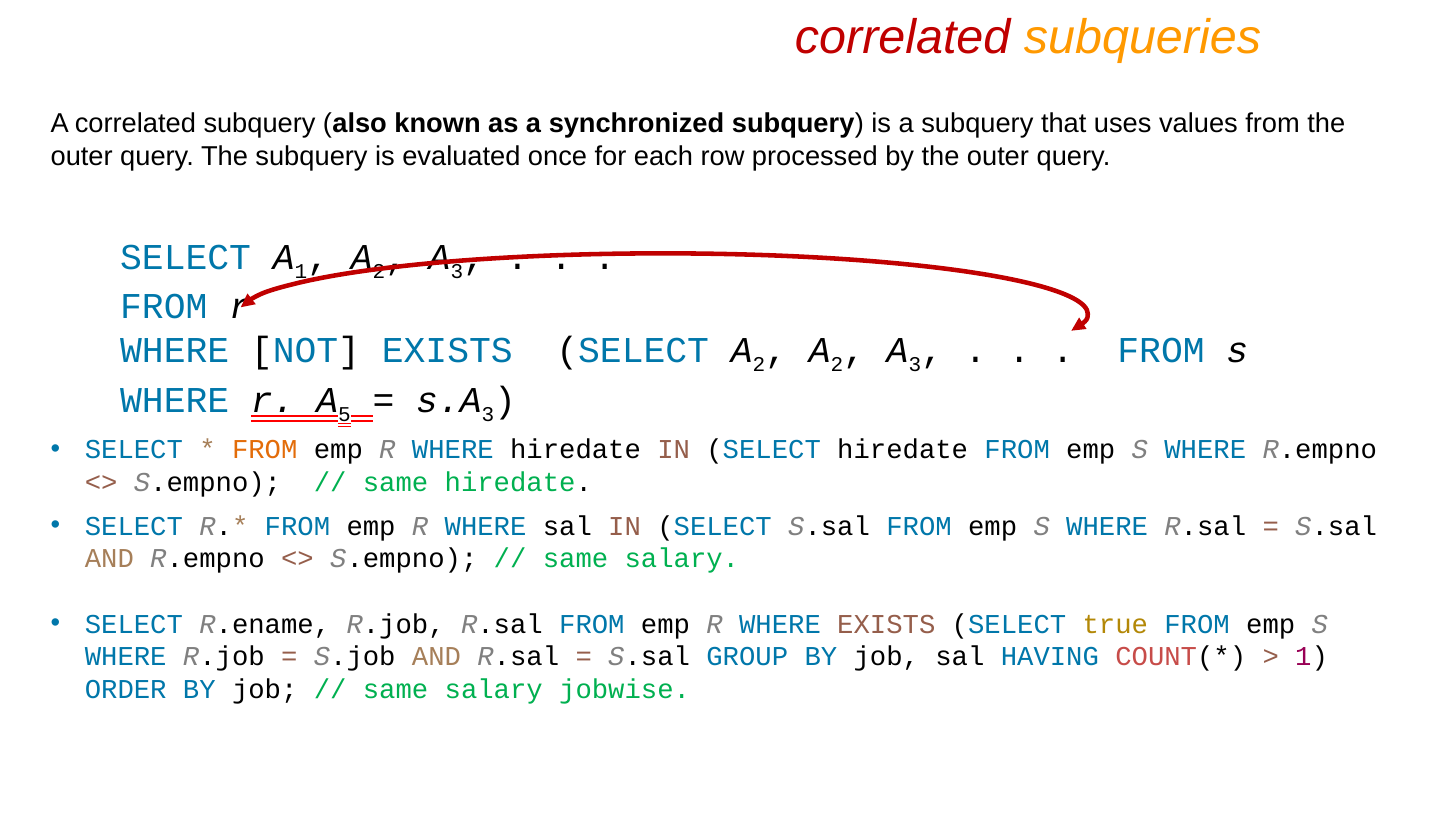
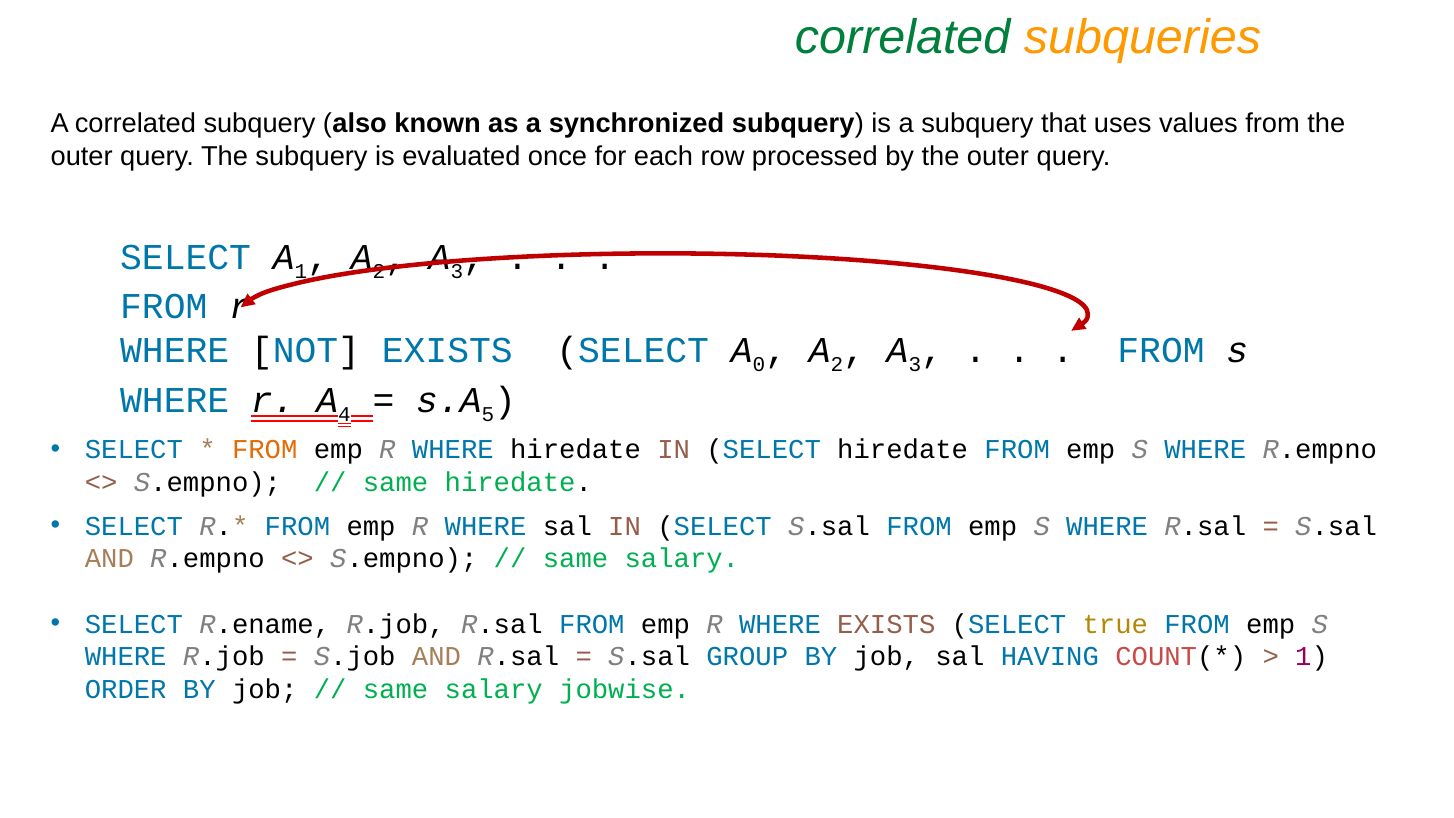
correlated colour: red -> green (903, 38)
SELECT A 2: 2 -> 0 (759, 365)
5: 5 -> 4 (345, 414)
3: 3 -> 5 (488, 414)
